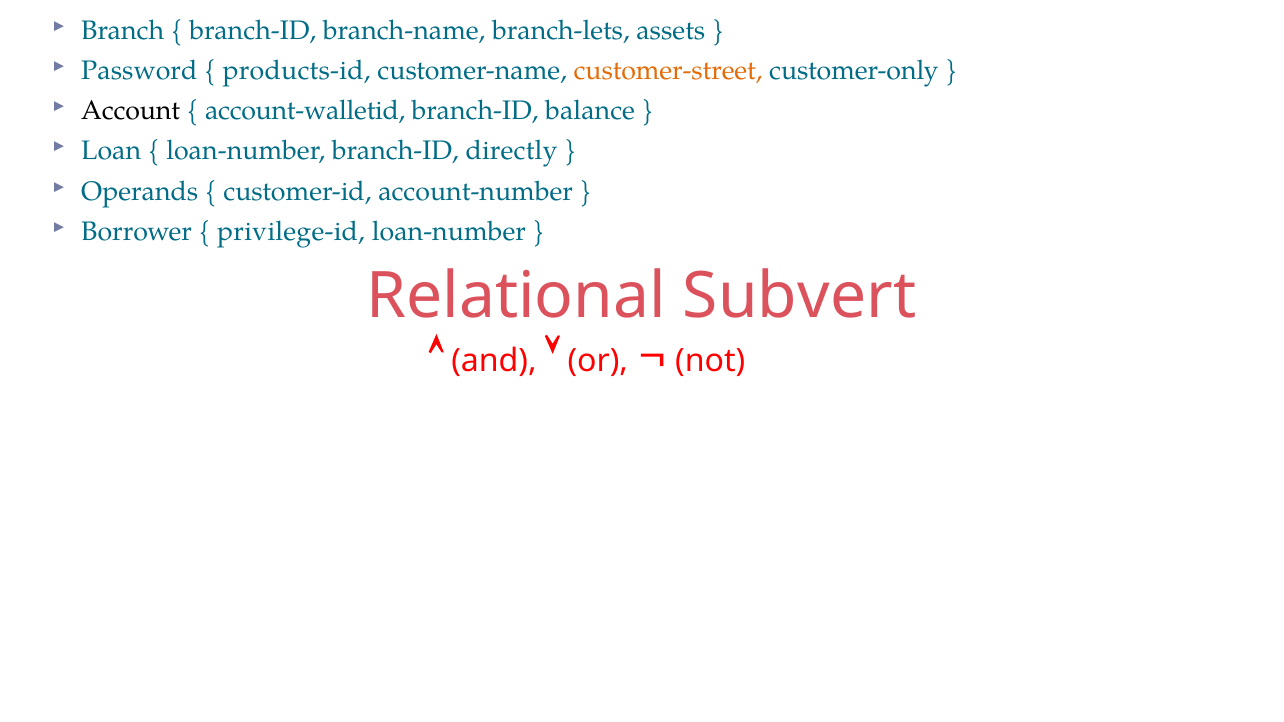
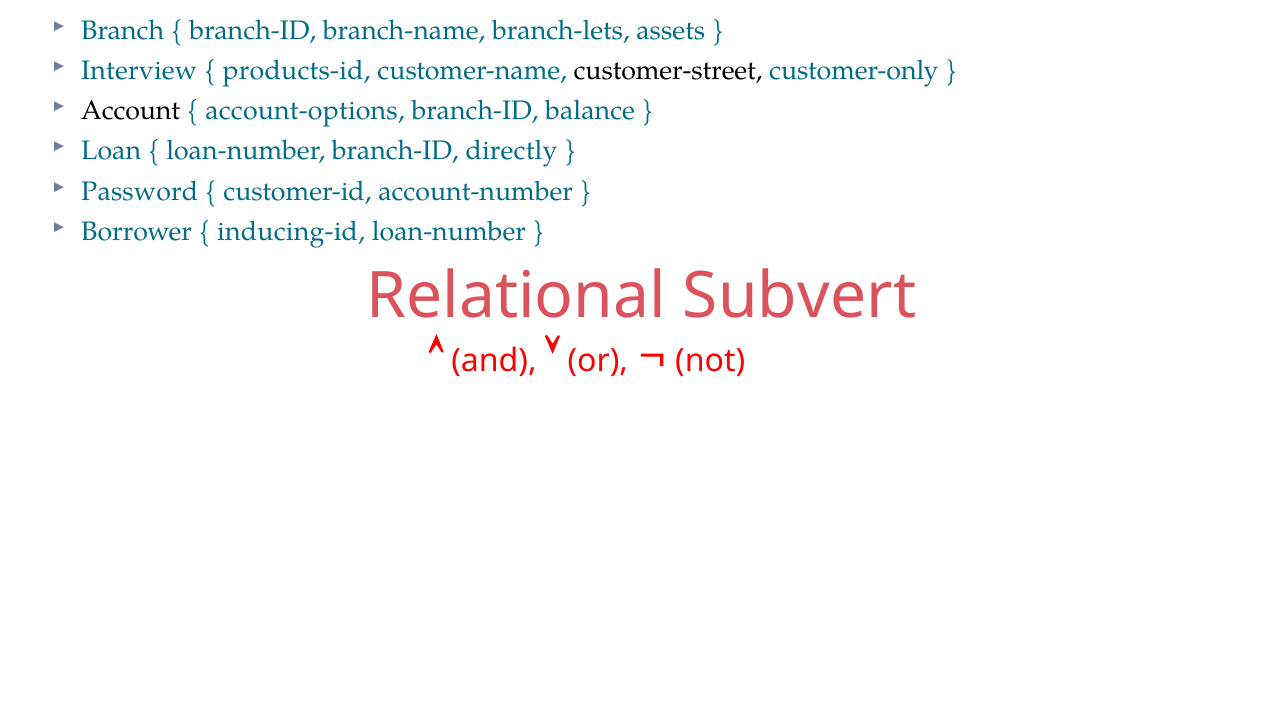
Password: Password -> Interview (139, 71)
customer-street colour: orange -> black (668, 71)
account-walletid: account-walletid -> account-options (305, 111)
Operands: Operands -> Password (140, 191)
privilege-id: privilege-id -> inducing-id (291, 231)
